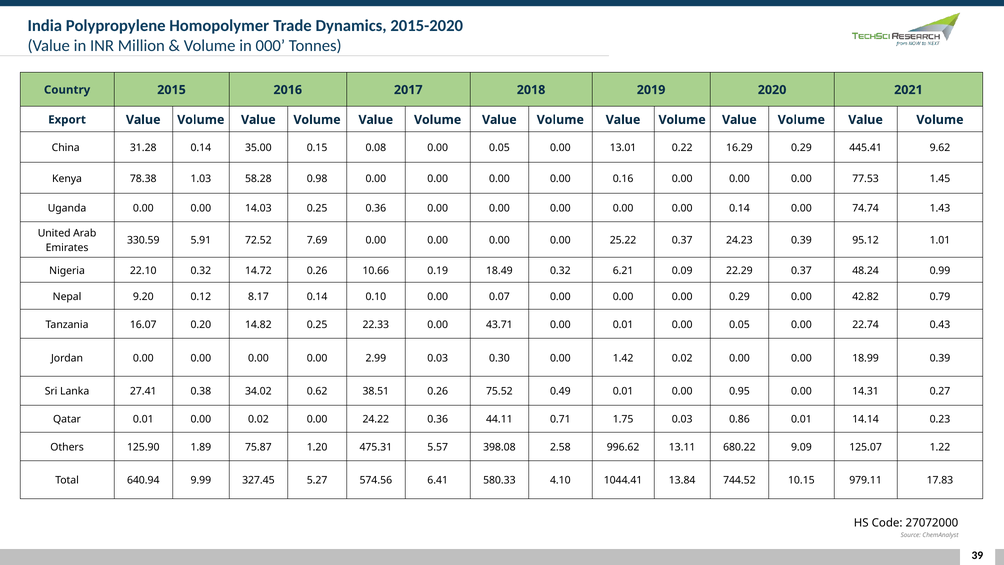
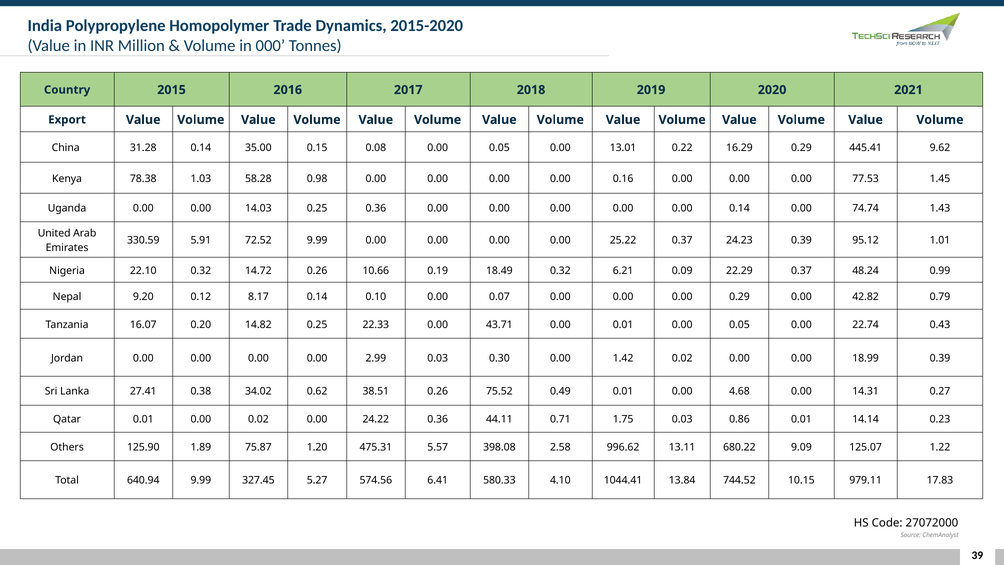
72.52 7.69: 7.69 -> 9.99 (317, 240)
0.95: 0.95 -> 4.68 (739, 391)
